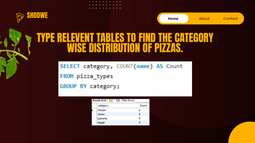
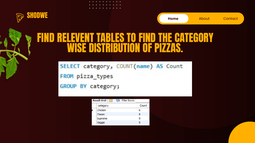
TYPE: TYPE -> FIND (46, 39)
